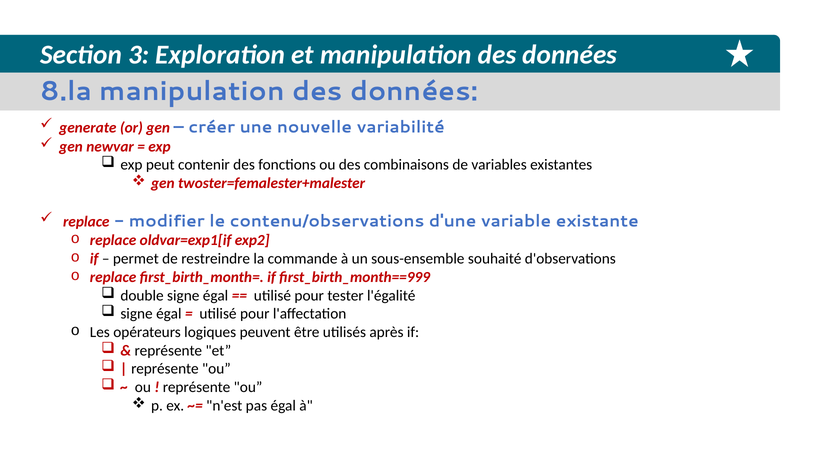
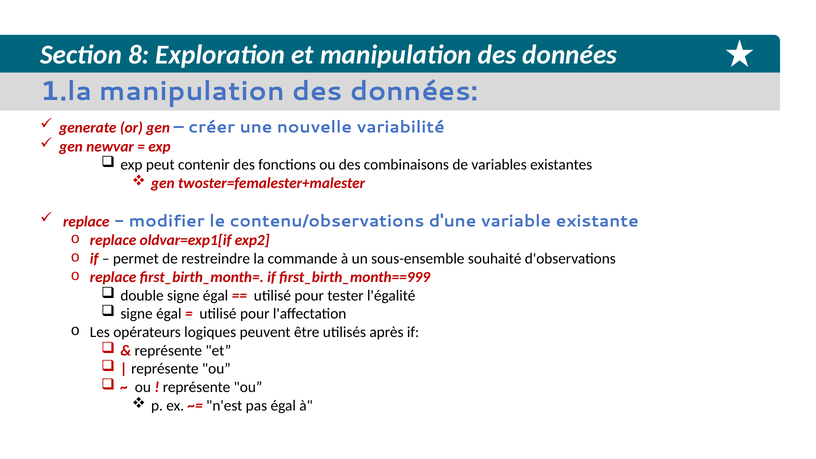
3: 3 -> 8 (139, 55)
8.la: 8.la -> 1.la (66, 91)
